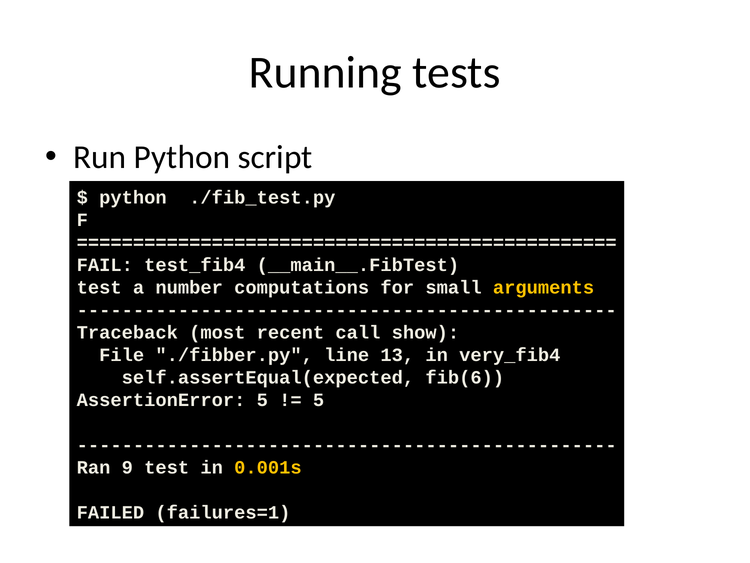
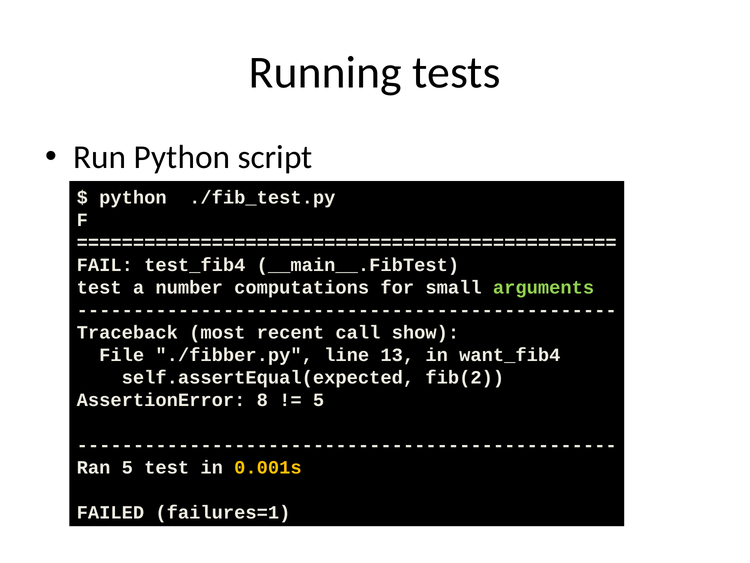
arguments colour: yellow -> light green (544, 287)
very_fib4: very_fib4 -> want_fib4 (510, 355)
fib(6: fib(6 -> fib(2 (465, 377)
AssertionError 5: 5 -> 8 (262, 400)
Ran 9: 9 -> 5 (127, 467)
